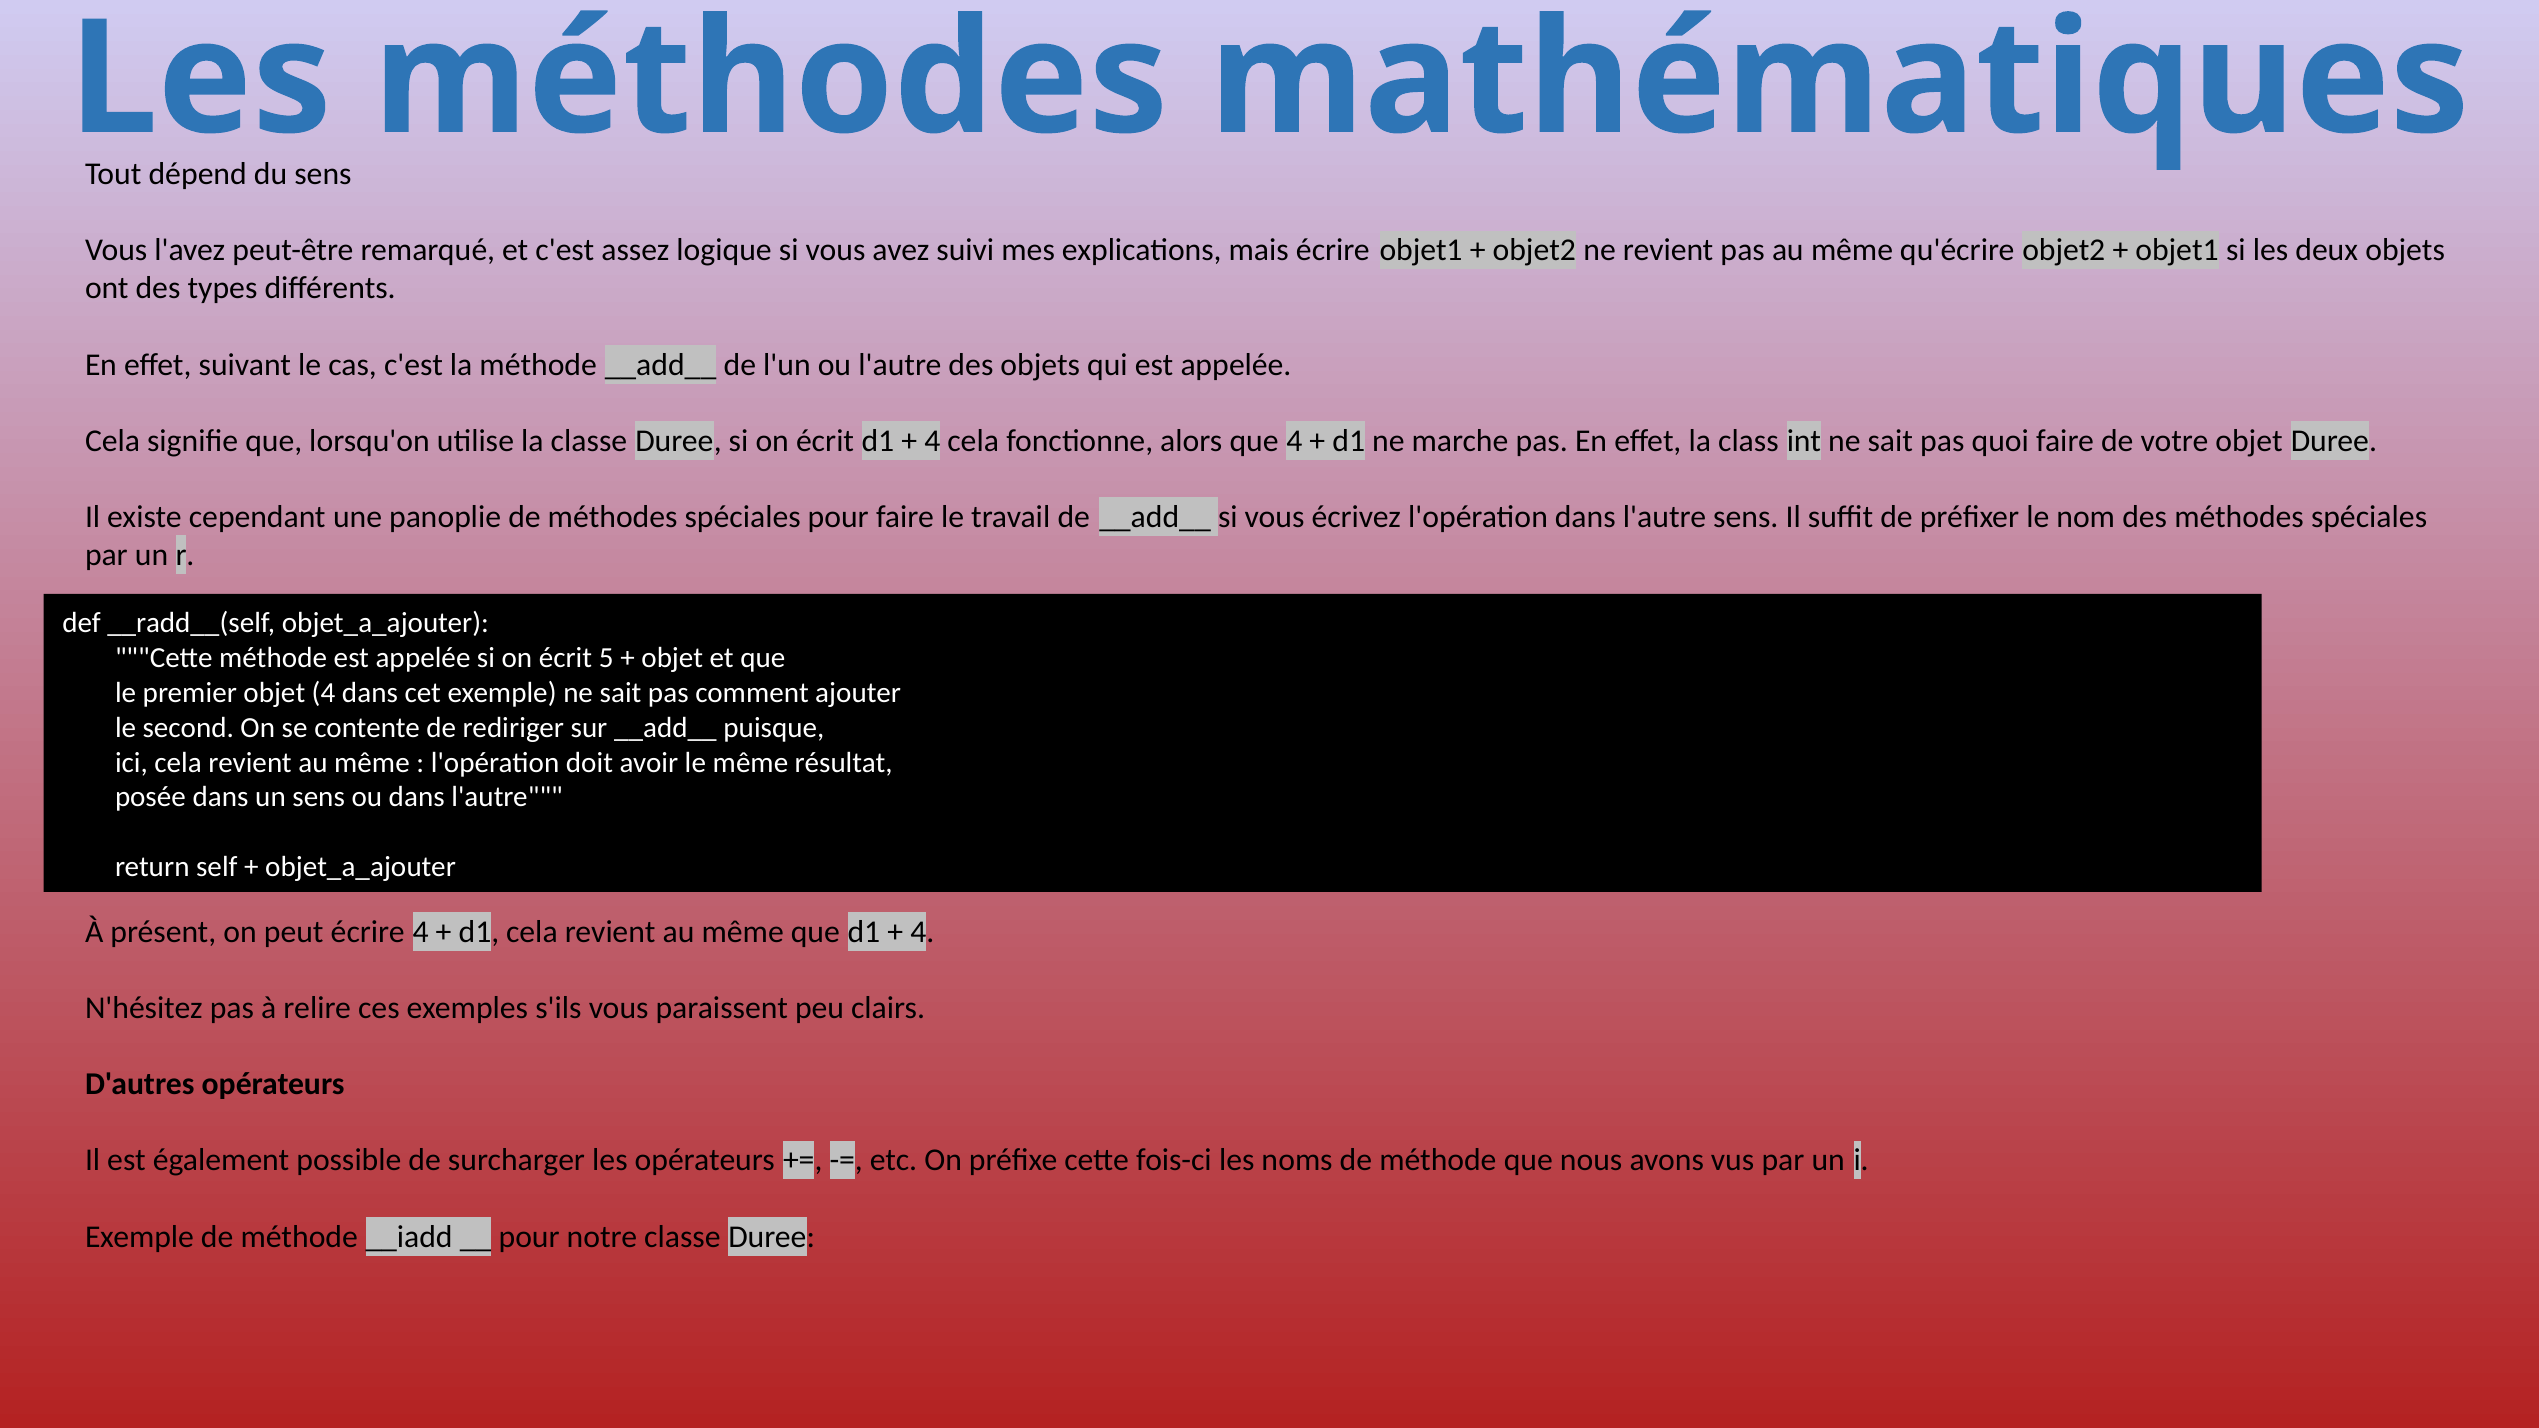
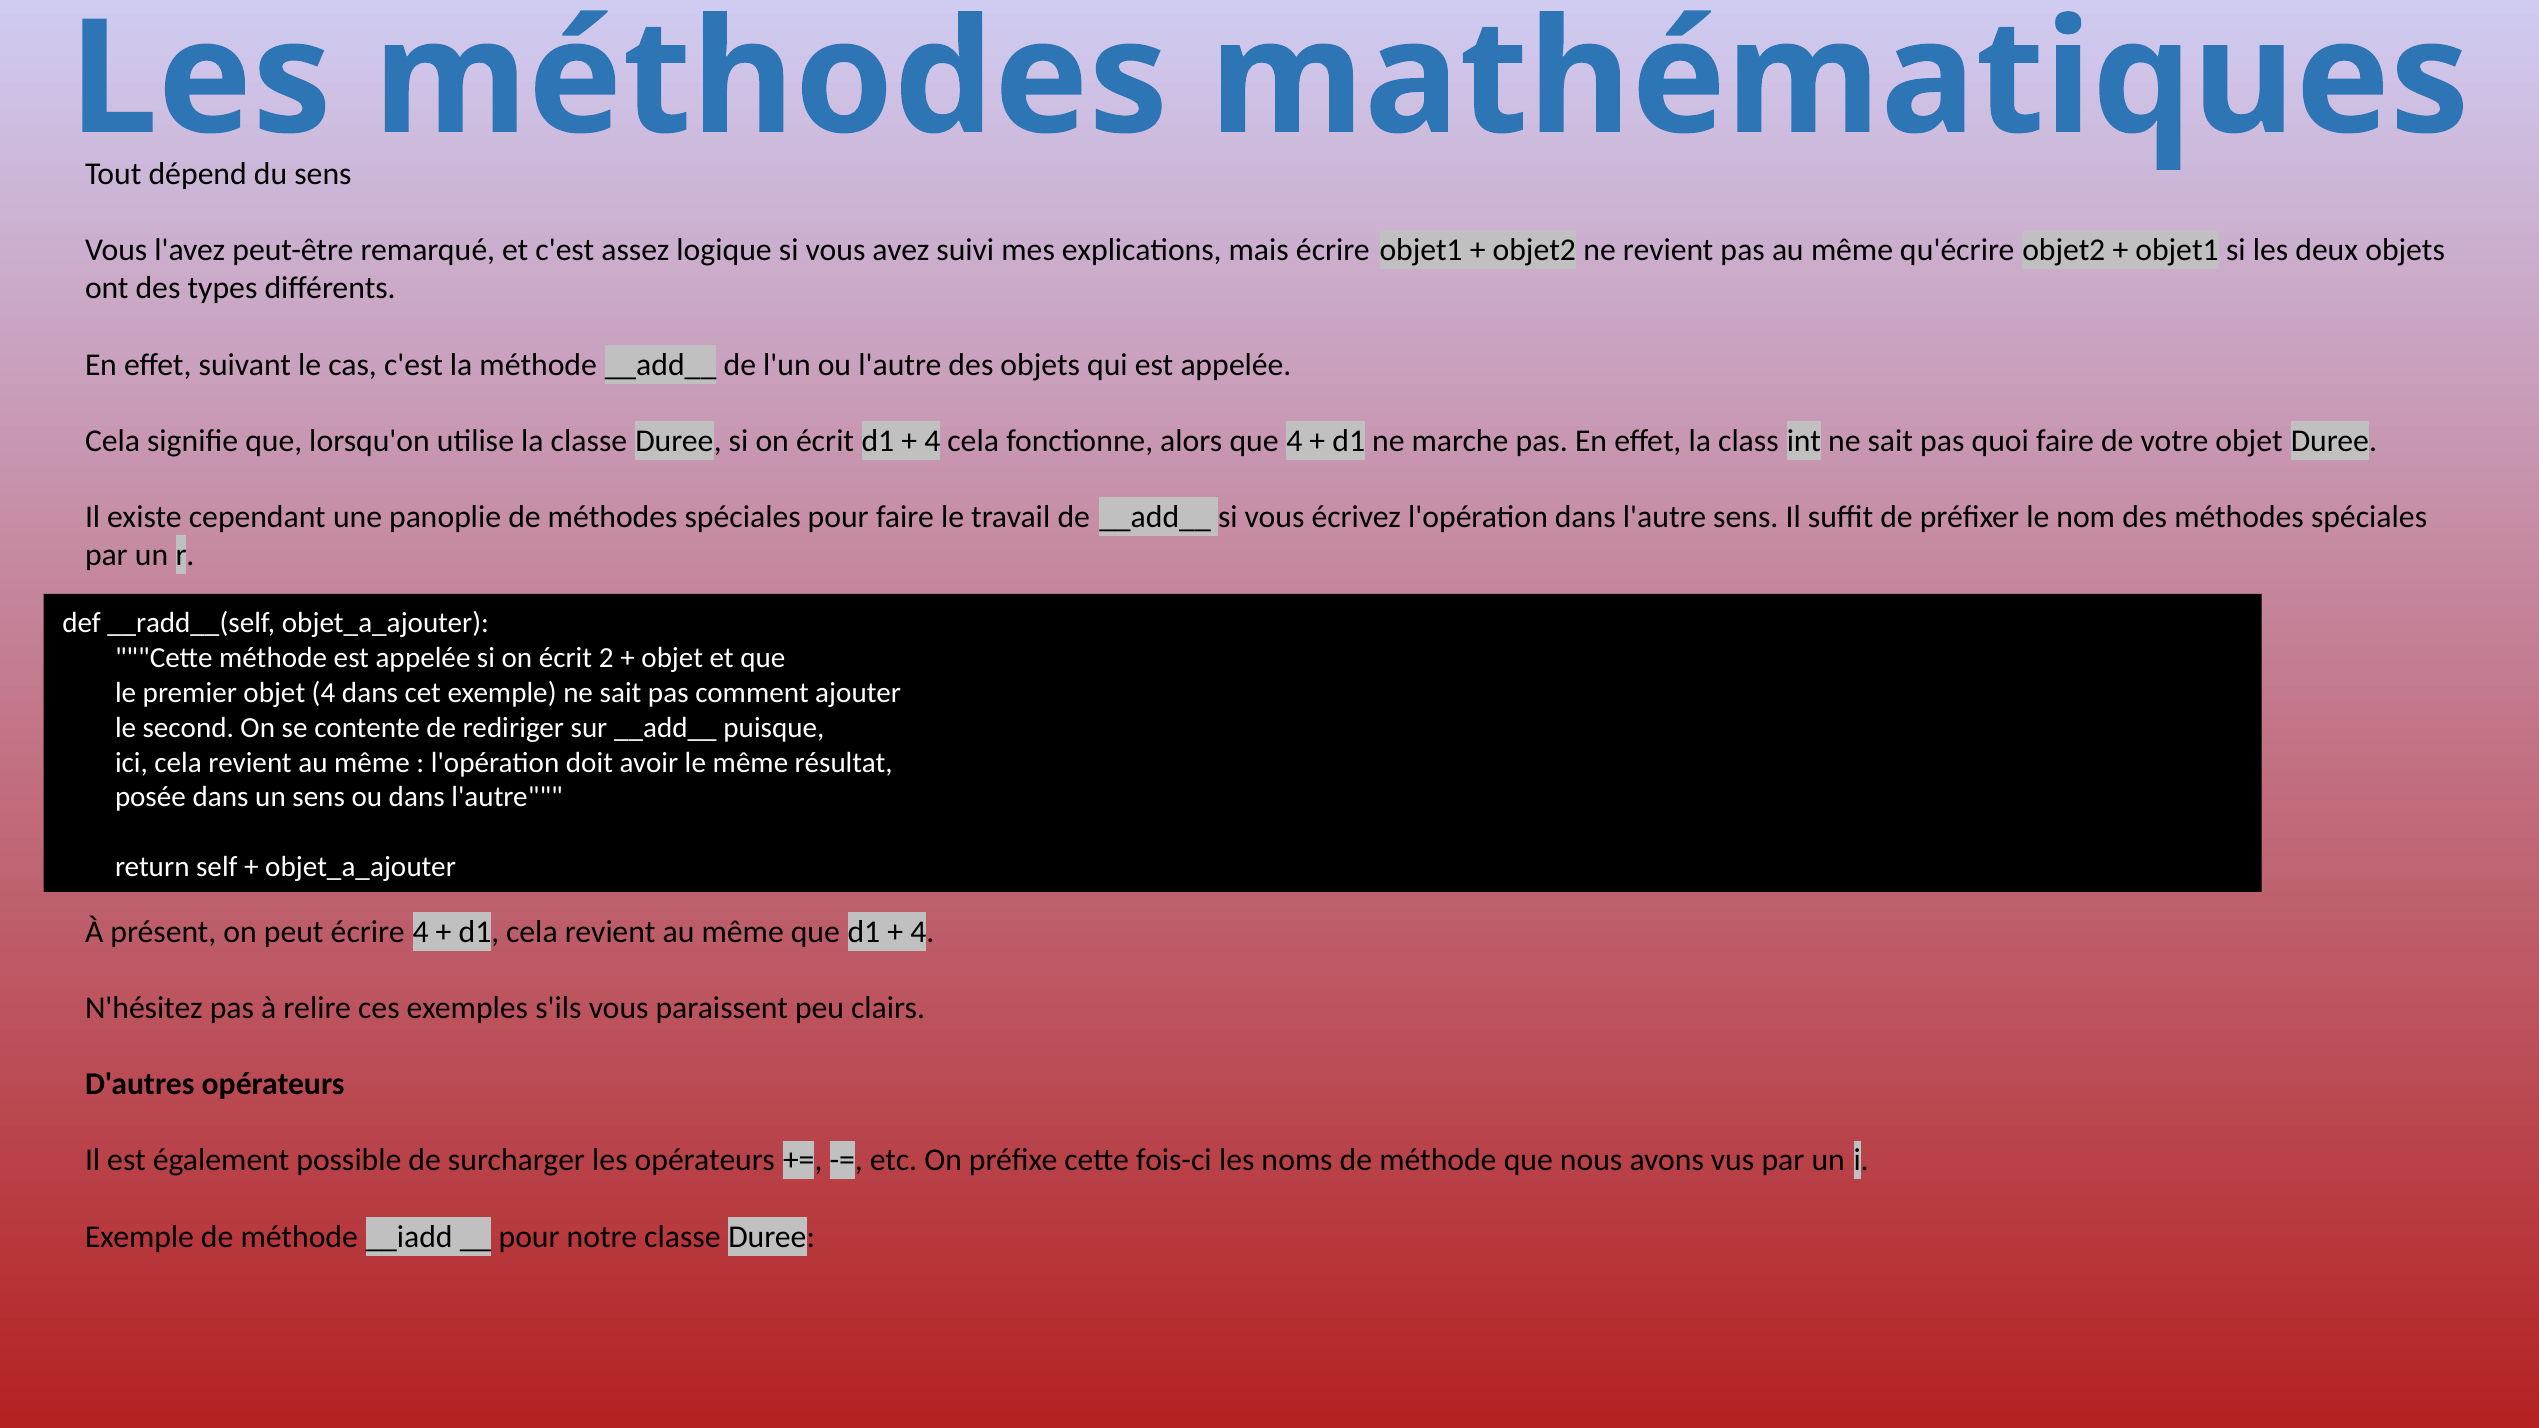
5: 5 -> 2 (606, 658)
